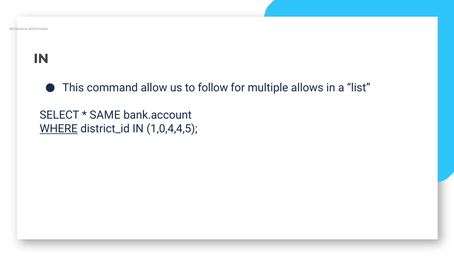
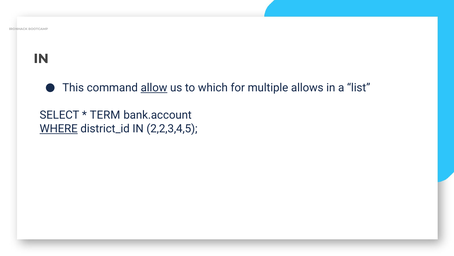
allow underline: none -> present (154, 88)
follow: follow -> which (213, 88)
SAME: SAME -> TERM (105, 115)
1,0,4,4,5: 1,0,4,4,5 -> 2,2,3,4,5 (172, 129)
